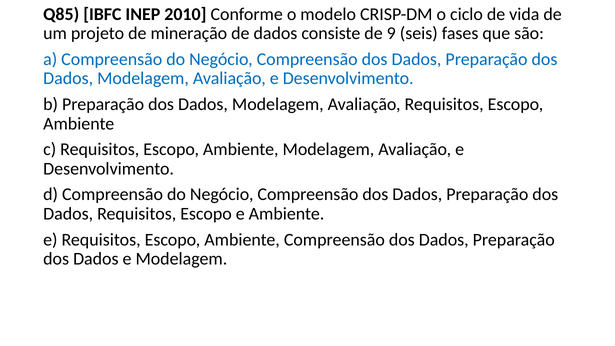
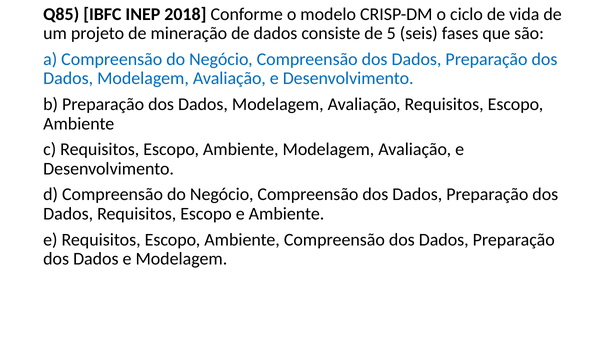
2010: 2010 -> 2018 (185, 14)
9: 9 -> 5 (391, 33)
